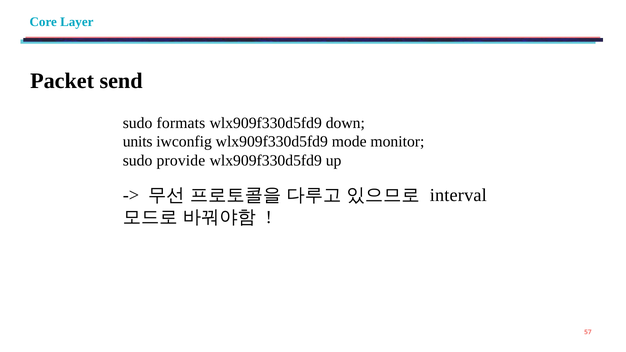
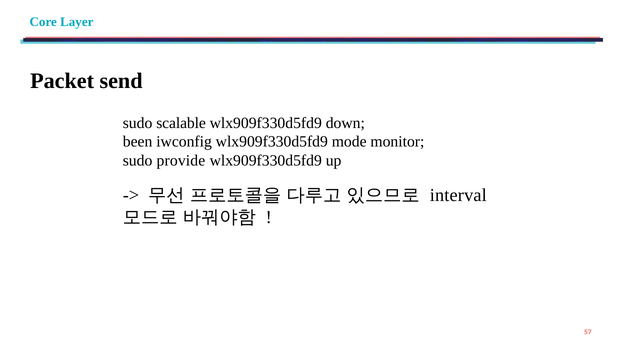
formats: formats -> scalable (181, 123)
units: units -> been (138, 142)
